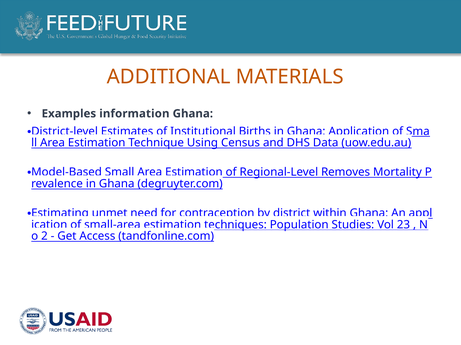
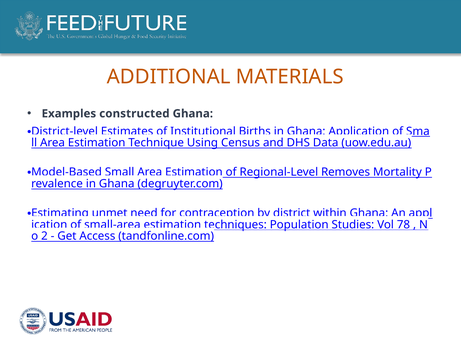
information: information -> constructed (134, 114)
23: 23 -> 78 (403, 225)
